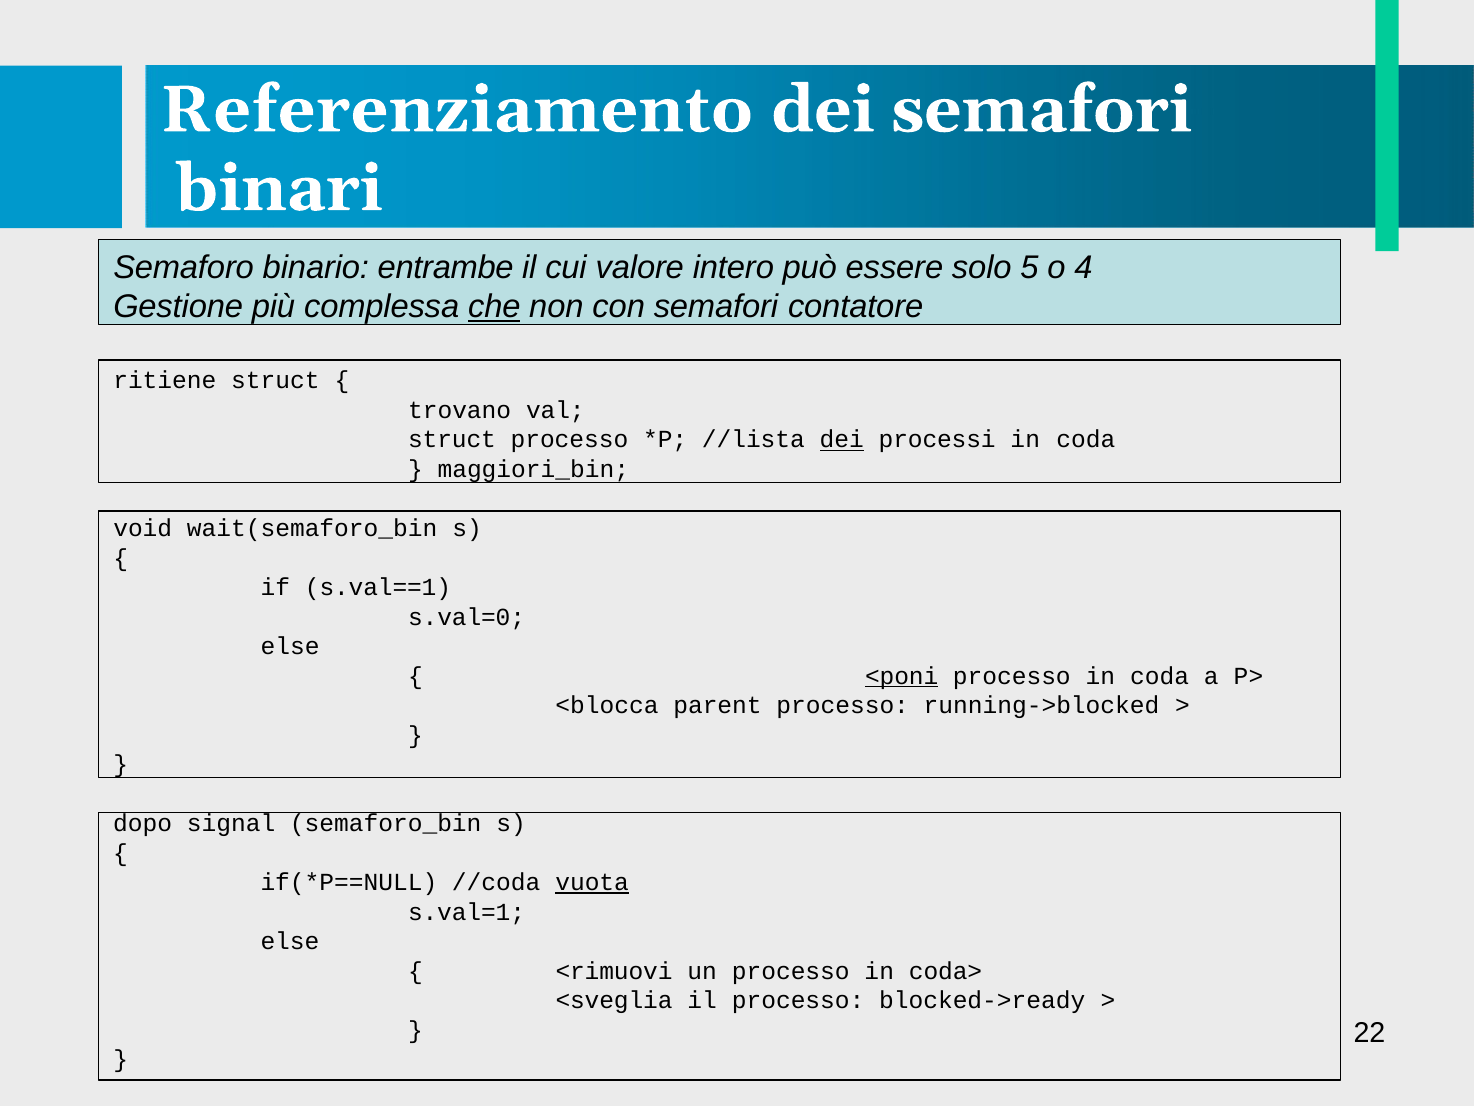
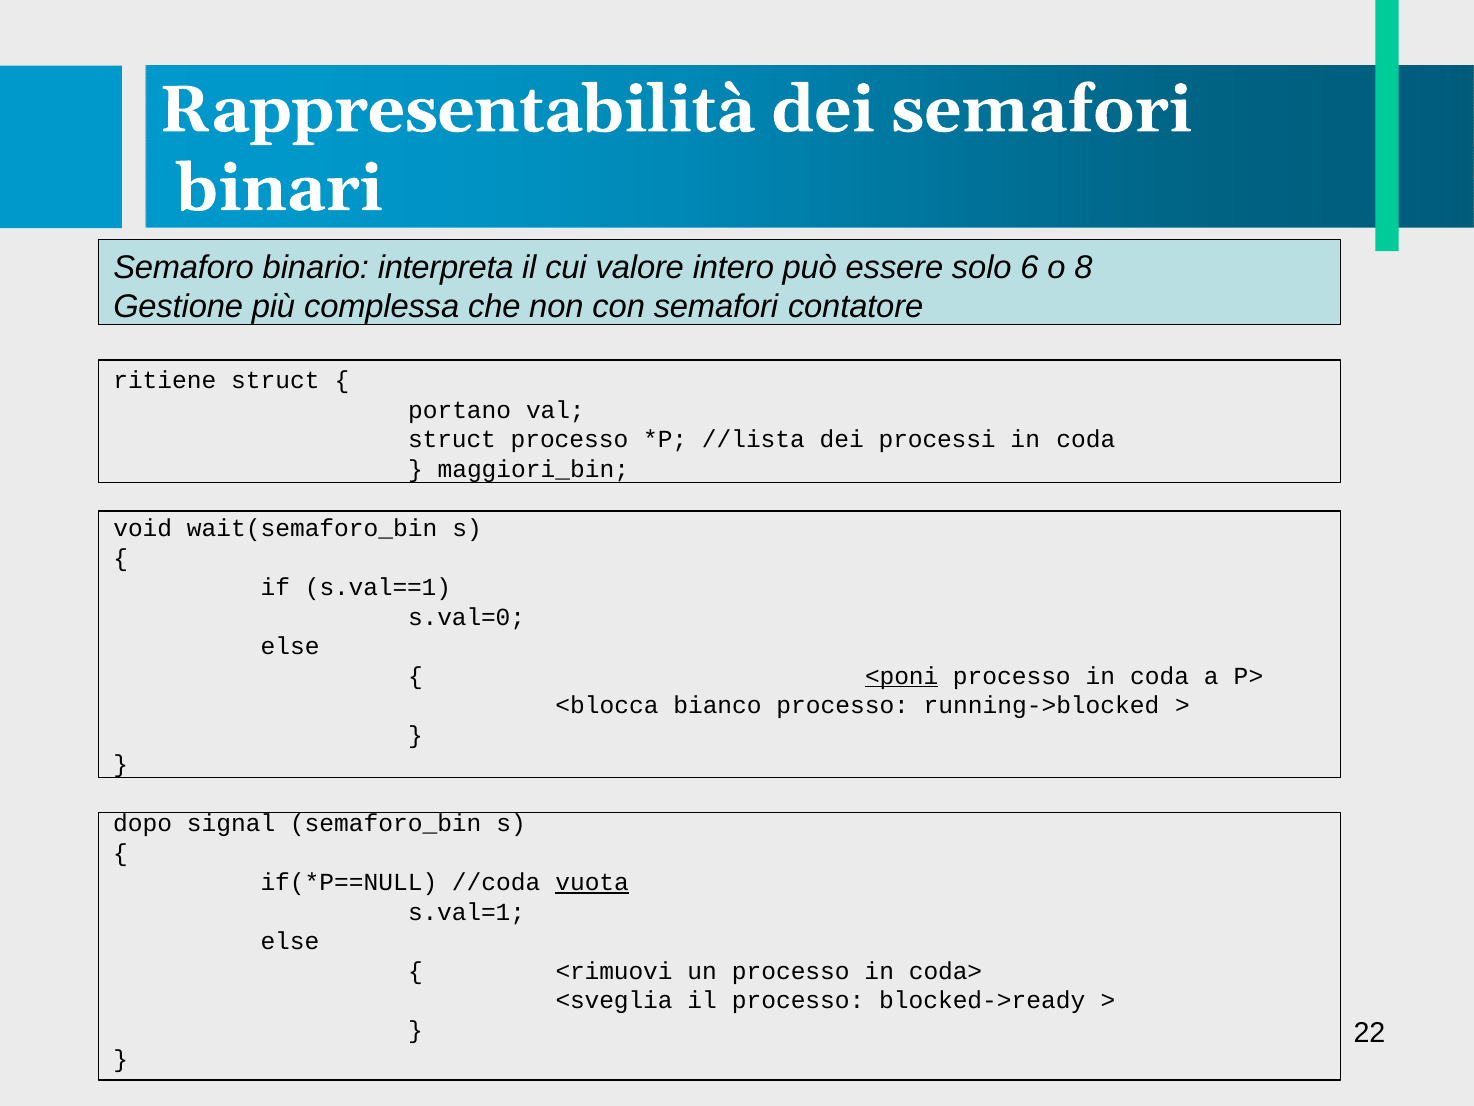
Referenziamento: Referenziamento -> Rappresentabilità (457, 110)
entrambe: entrambe -> interpreta (446, 268)
5: 5 -> 6 (1029, 268)
4: 4 -> 8 (1083, 268)
che underline: present -> none (494, 307)
trovano: trovano -> portano (460, 410)
dei underline: present -> none (842, 440)
parent: parent -> bianco (717, 705)
